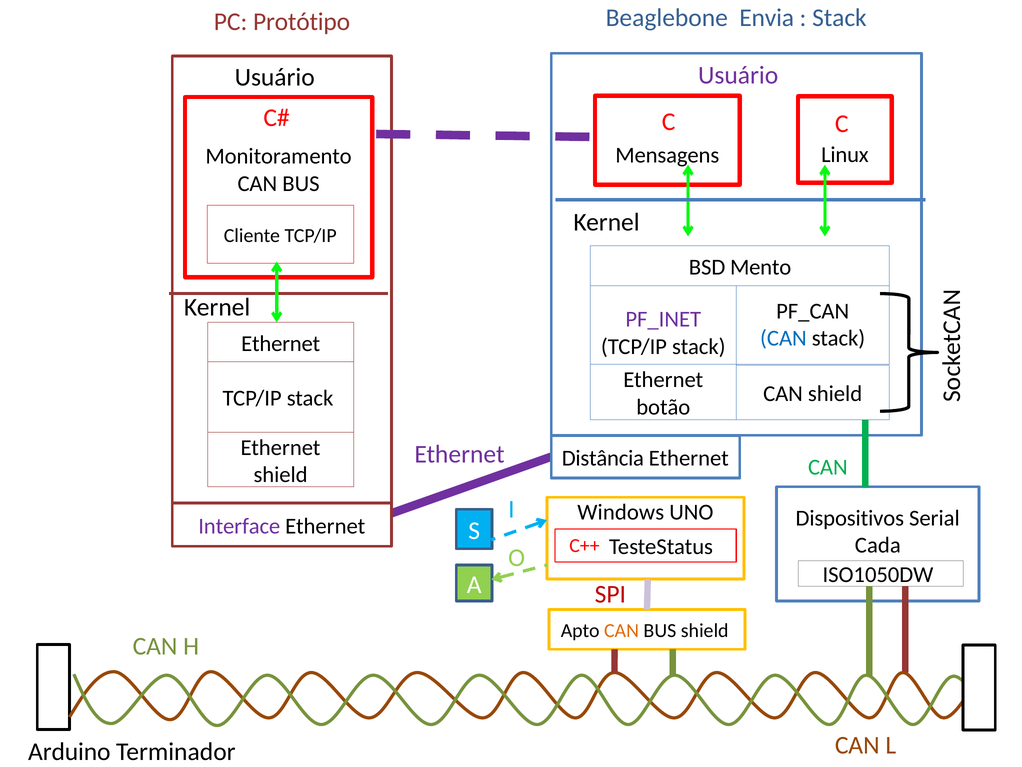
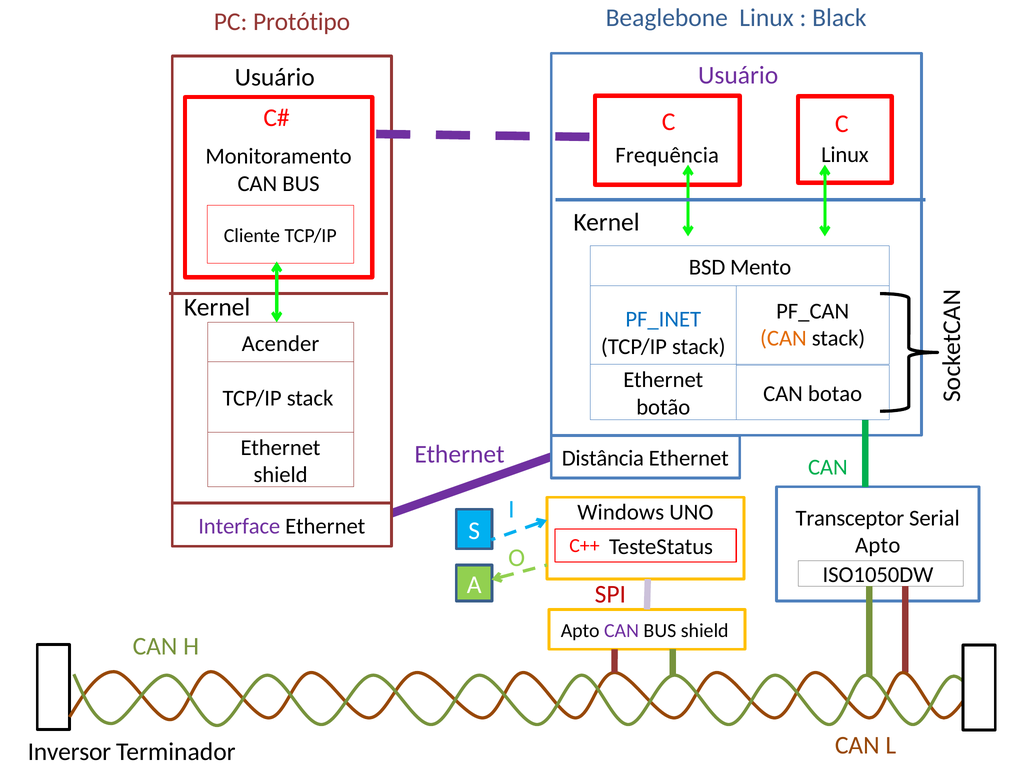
Beaglebone Envia: Envia -> Linux (767, 18)
Stack: Stack -> Black (839, 18)
Mensagens: Mensagens -> Frequência (667, 155)
PF_INET colour: purple -> blue (663, 319)
CAN colour: blue -> orange (783, 338)
Ethernet: Ethernet -> Acender (281, 343)
CAN shield: shield -> botao (835, 394)
Dispositivos: Dispositivos -> Transceptor (850, 518)
Cada: Cada -> Apto (878, 545)
CAN colour: orange -> purple (621, 630)
Arduino: Arduino -> Inversor (69, 751)
